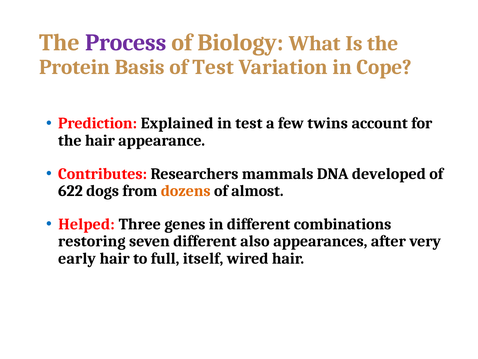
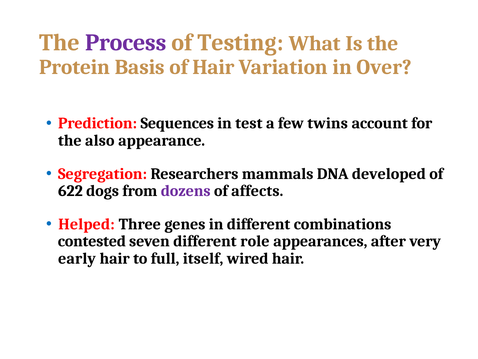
Biology: Biology -> Testing (240, 43)
of Test: Test -> Hair (213, 67)
Cope: Cope -> Over (384, 67)
Explained: Explained -> Sequences (177, 123)
the hair: hair -> also (100, 140)
Contributes: Contributes -> Segregation (103, 174)
dozens colour: orange -> purple (186, 191)
almost: almost -> affects (257, 191)
restoring: restoring -> contested (92, 241)
also: also -> role (255, 241)
